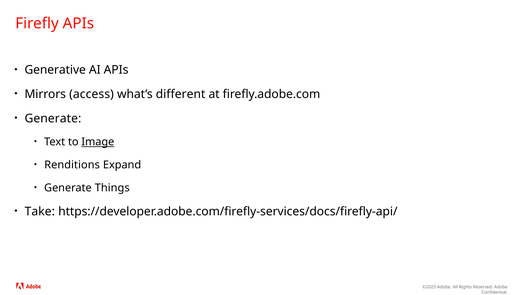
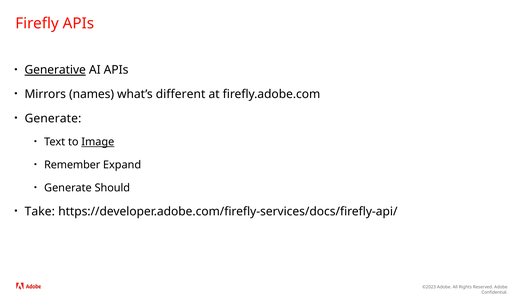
Generative underline: none -> present (55, 70)
access: access -> names (92, 94)
Renditions: Renditions -> Remember (72, 165)
Things: Things -> Should (112, 188)
